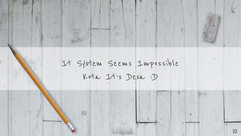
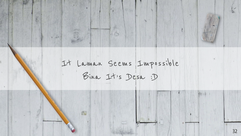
System: System -> Laman (90, 62)
Kota: Kota -> Bina (92, 76)
